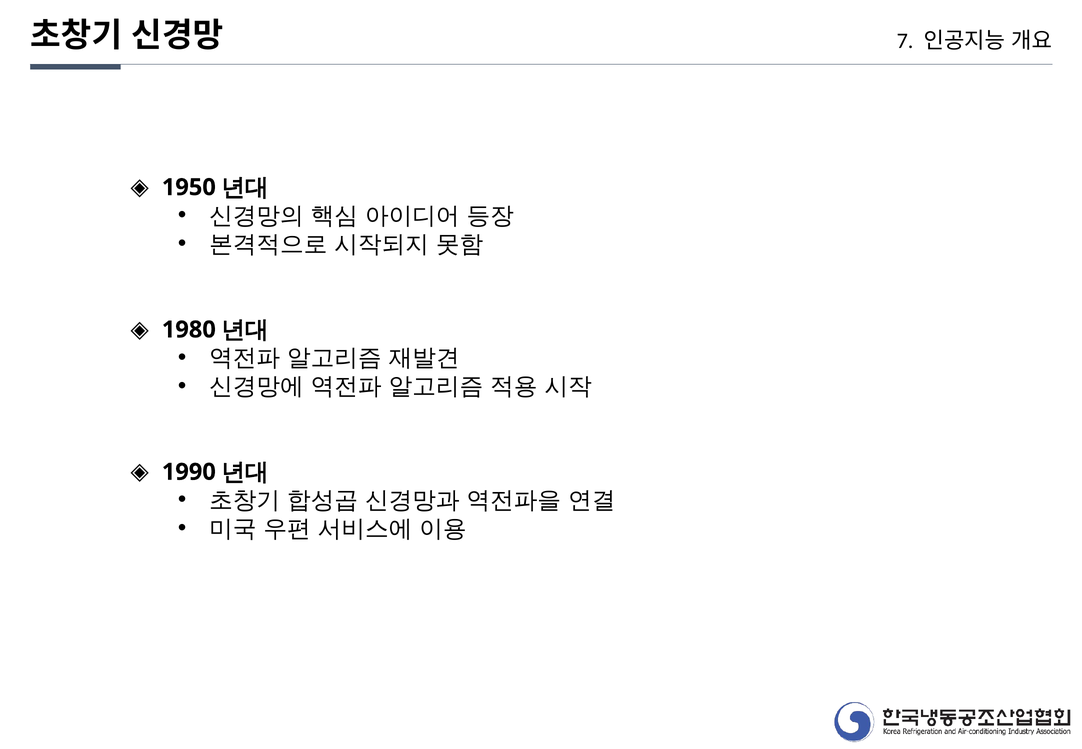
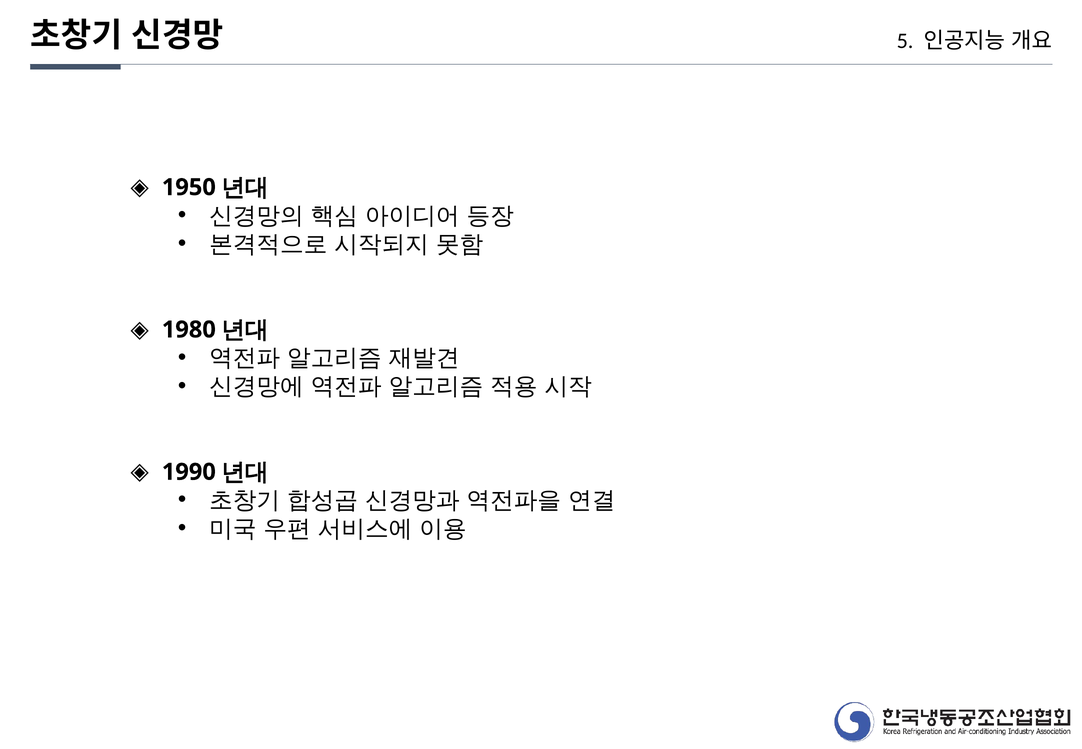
7: 7 -> 5 (905, 41)
